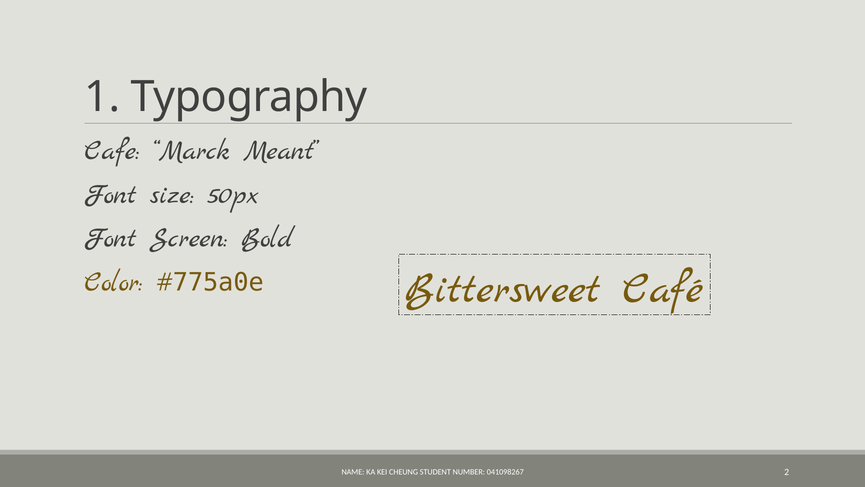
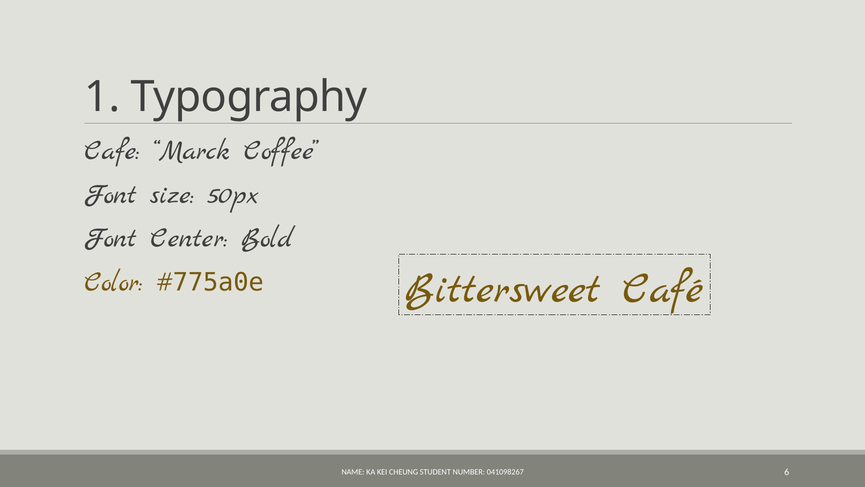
Meant: Meant -> Coffee (281, 150)
Screen: Screen -> Center (189, 237)
2: 2 -> 6 (787, 472)
